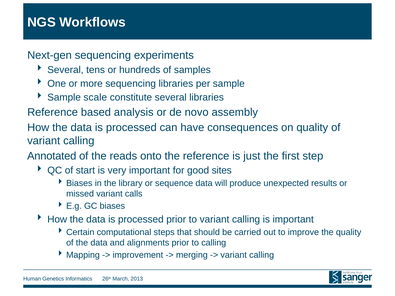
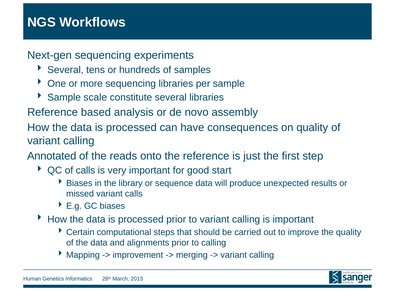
of start: start -> calls (85, 171)
sites: sites -> start (222, 171)
